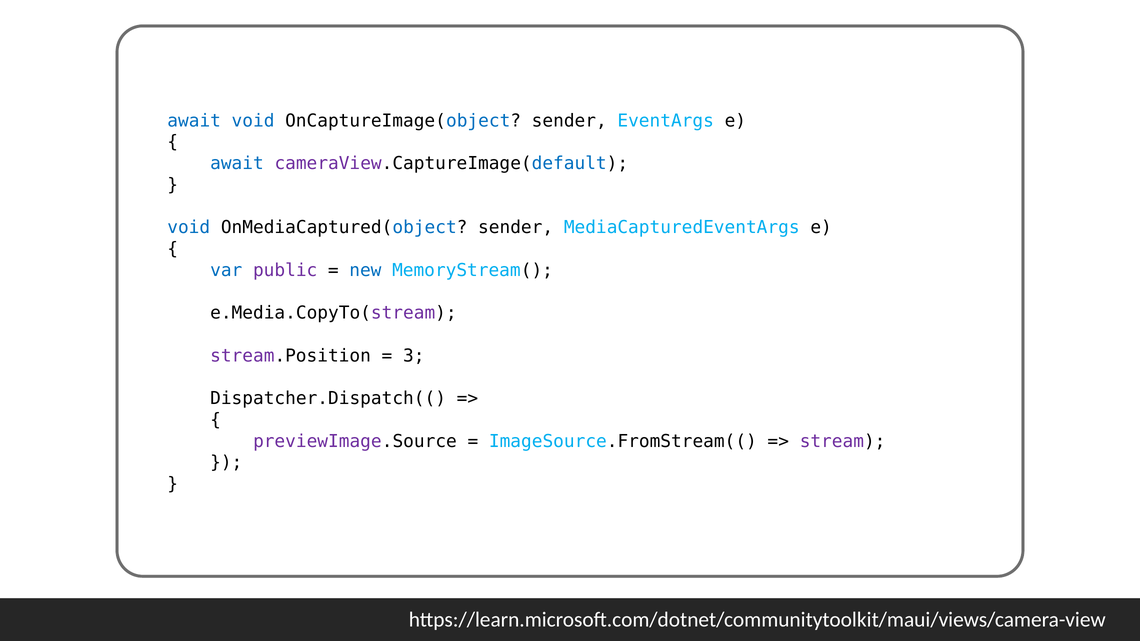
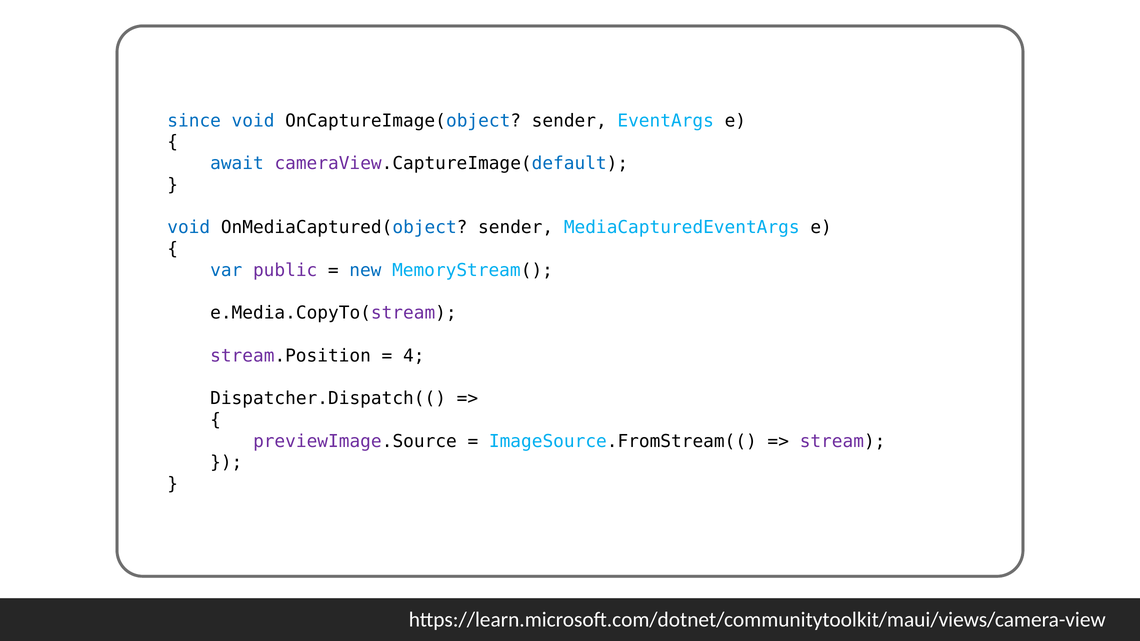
await: await -> since (194, 121)
3: 3 -> 4 (414, 356)
